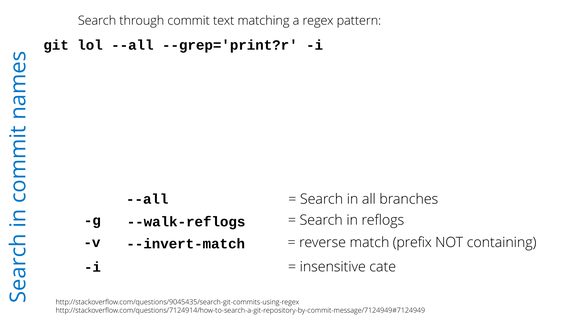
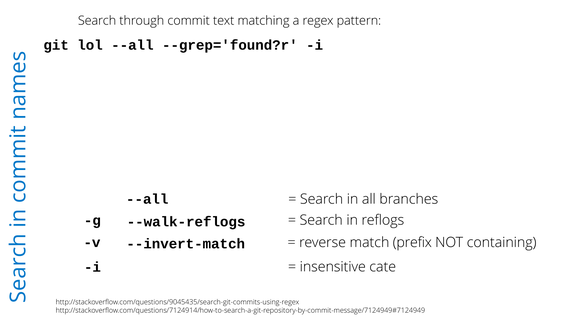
--grep='print?r: --grep='print?r -> --grep='found?r (230, 45)
